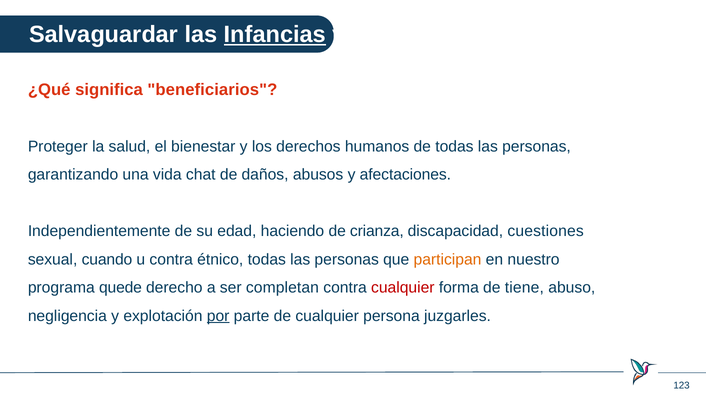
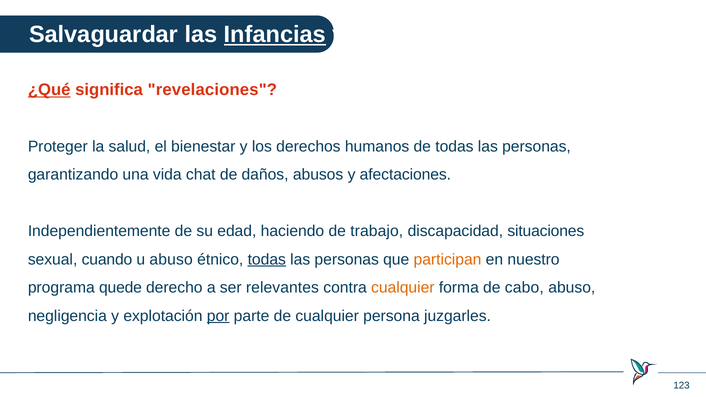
¿Qué underline: none -> present (49, 90)
beneficiarios: beneficiarios -> revelaciones (212, 90)
crianza: crianza -> trabajo (377, 231)
cuestiones: cuestiones -> situaciones (546, 231)
u contra: contra -> abuso (171, 260)
todas underline: none -> present (267, 260)
completan: completan -> relevantes (282, 288)
cualquier colour: red -> orange (403, 288)
tiene: tiene -> cabo (524, 288)
